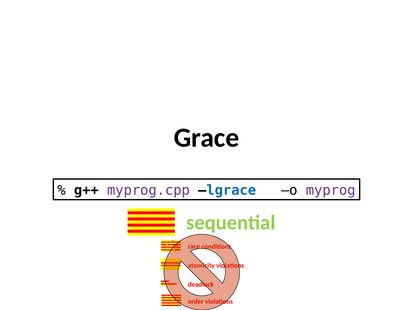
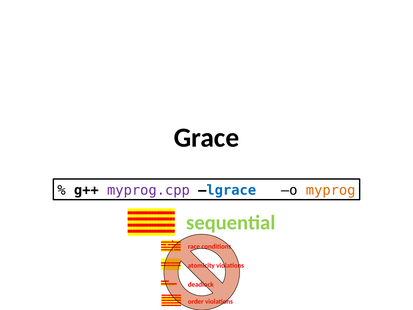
myprog colour: purple -> orange (331, 190)
